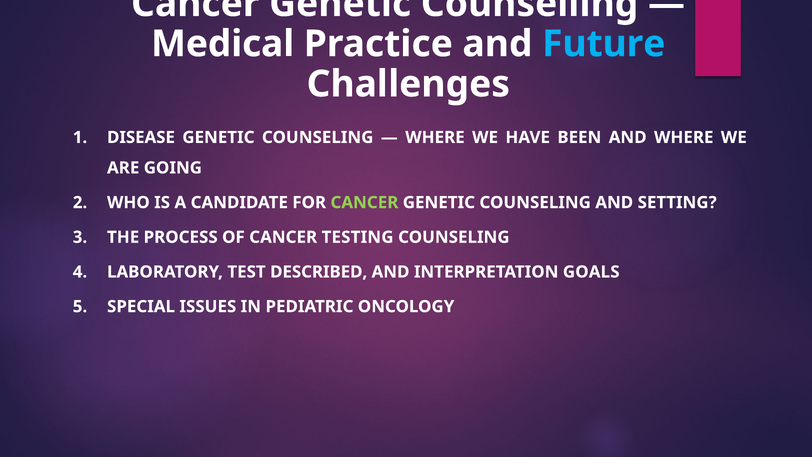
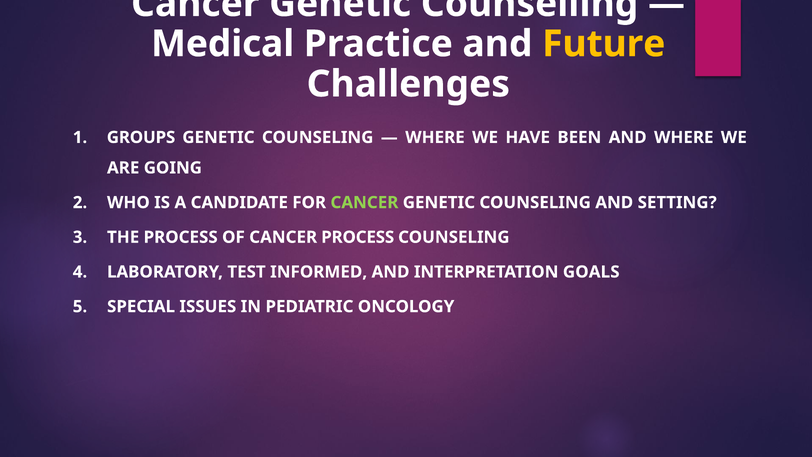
Future colour: light blue -> yellow (604, 44)
DISEASE: DISEASE -> GROUPS (141, 137)
CANCER TESTING: TESTING -> PROCESS (358, 237)
DESCRIBED: DESCRIBED -> INFORMED (319, 272)
